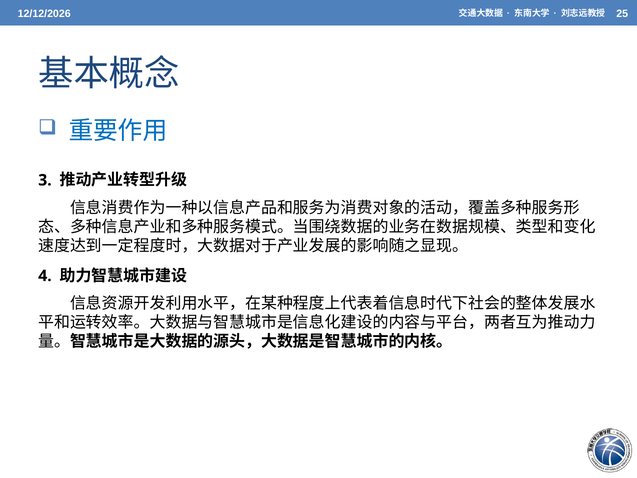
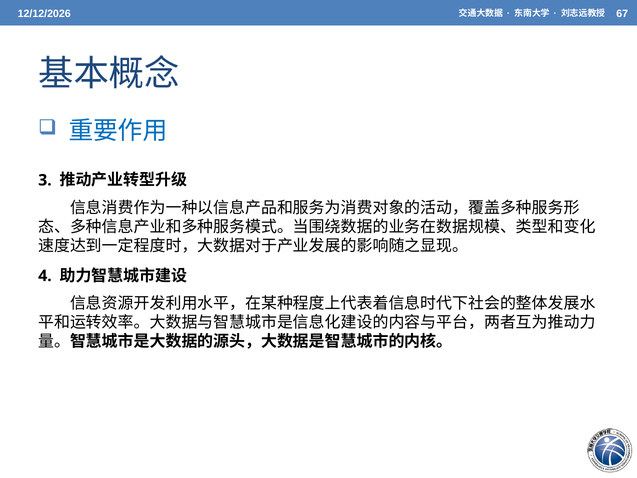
25: 25 -> 67 (622, 14)
